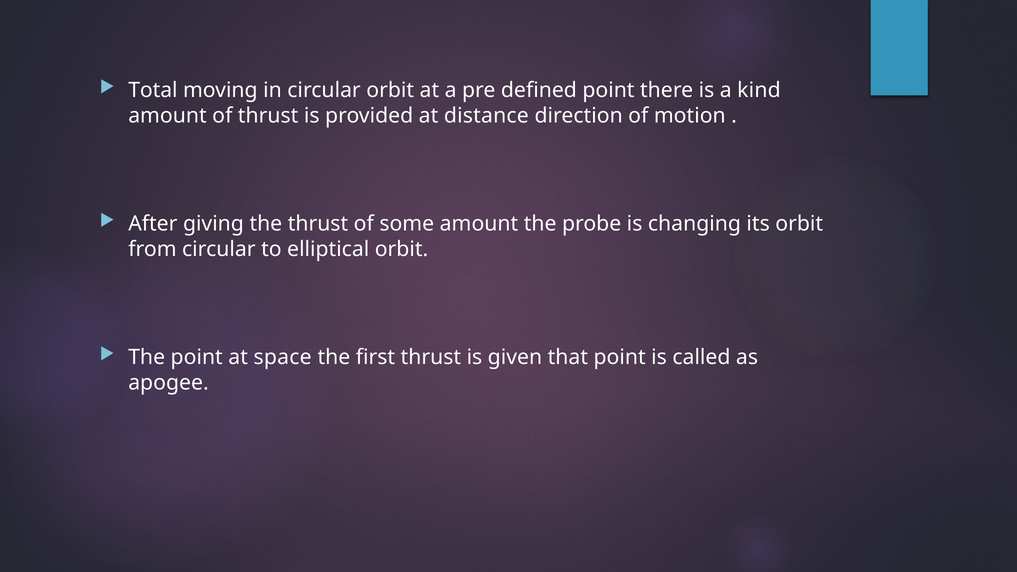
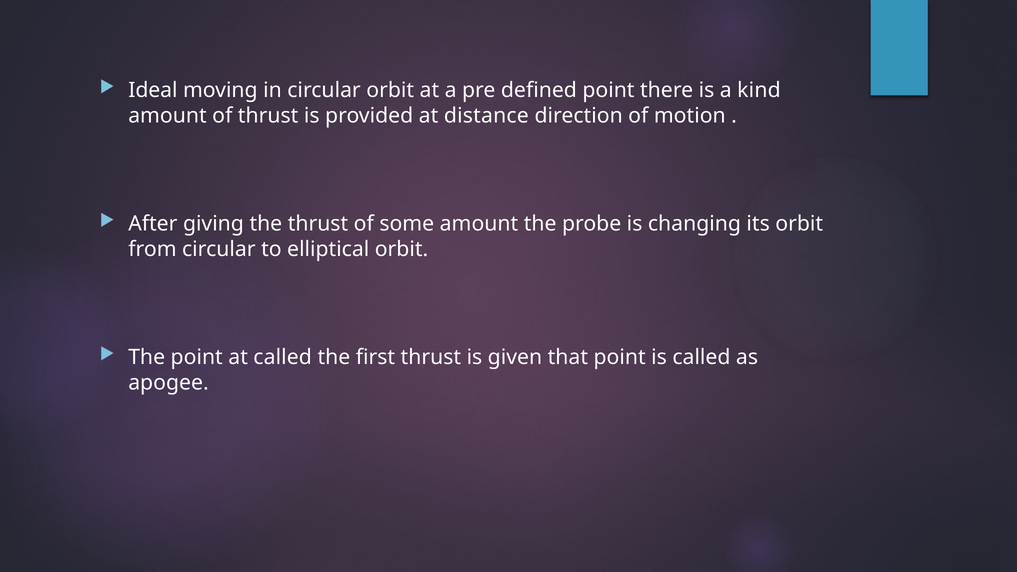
Total: Total -> Ideal (153, 90)
at space: space -> called (283, 358)
